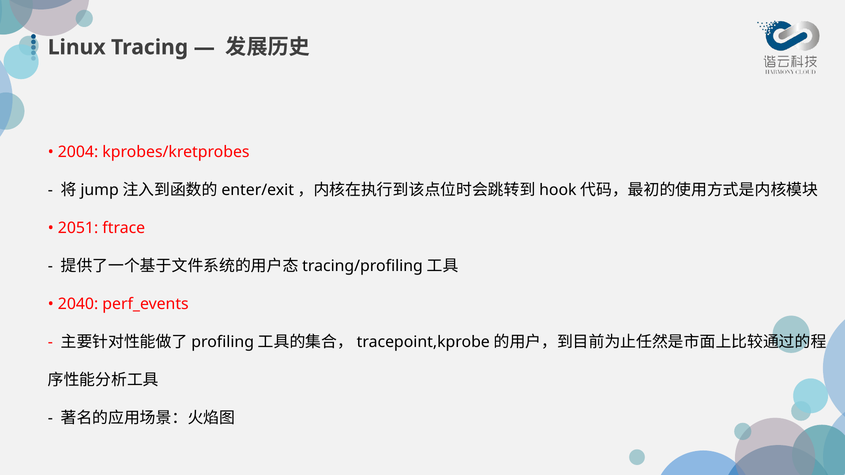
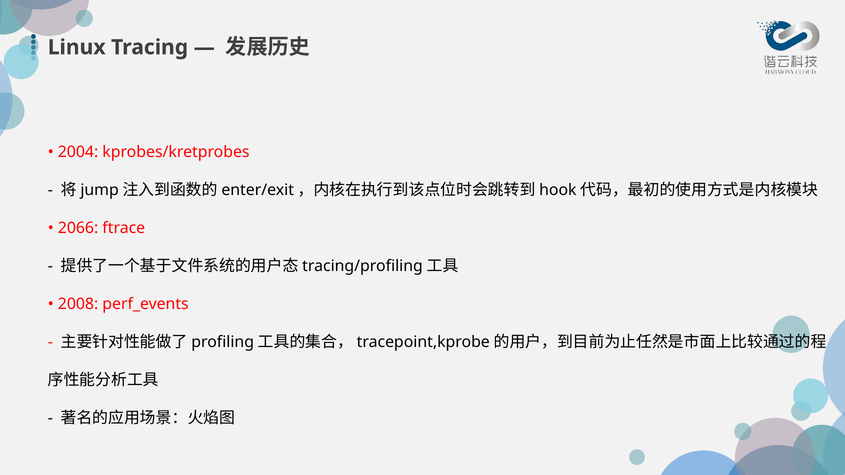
2051: 2051 -> 2066 (78, 228)
2040: 2040 -> 2008 (78, 304)
